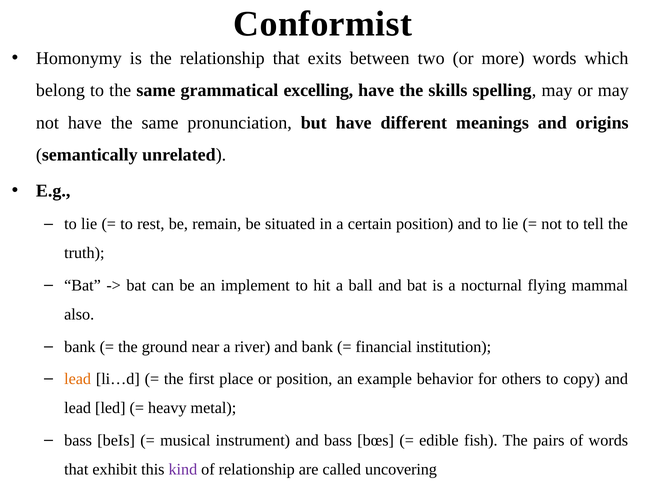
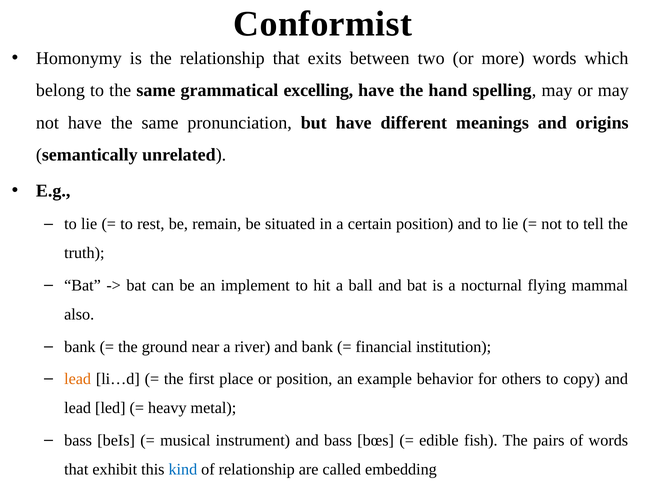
skills: skills -> hand (448, 91)
kind colour: purple -> blue (183, 470)
uncovering: uncovering -> embedding (401, 470)
